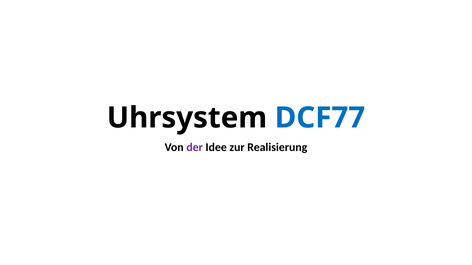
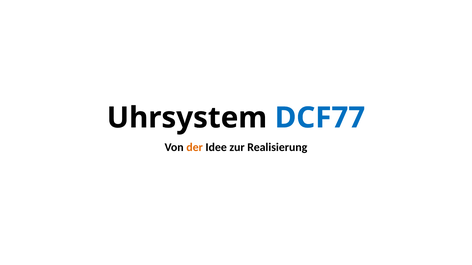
der colour: purple -> orange (195, 148)
